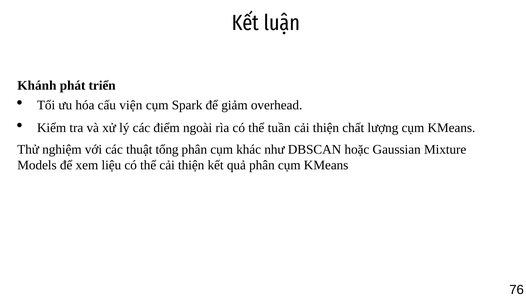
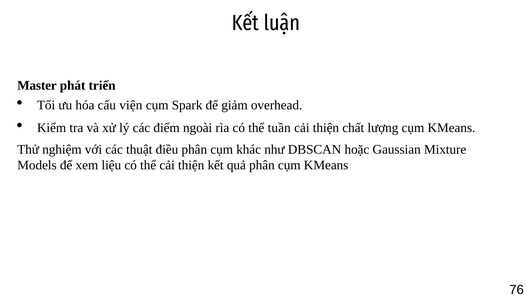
Khánh: Khánh -> Master (37, 85)
tổng: tổng -> điều (167, 149)
